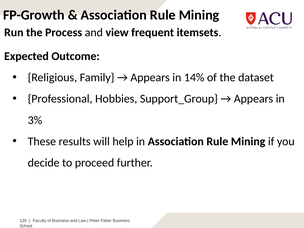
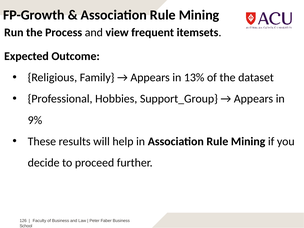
14%: 14% -> 13% (194, 78)
3%: 3% -> 9% (35, 120)
